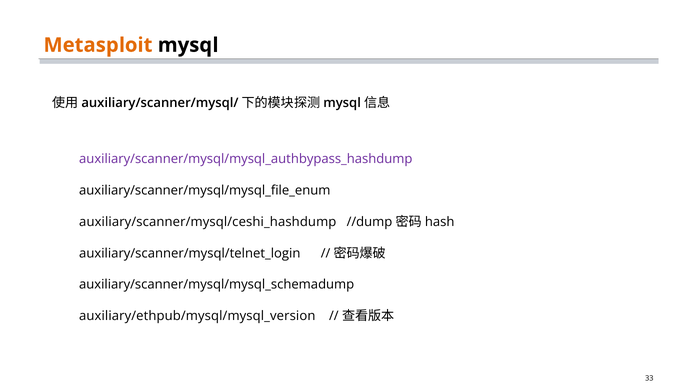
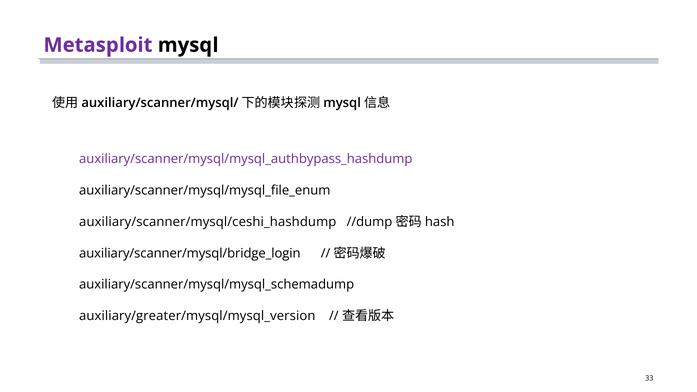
Metasploit colour: orange -> purple (98, 45)
auxiliary/scanner/mysql/telnet_login: auxiliary/scanner/mysql/telnet_login -> auxiliary/scanner/mysql/bridge_login (190, 253)
auxiliary/ethpub/mysql/mysql_version: auxiliary/ethpub/mysql/mysql_version -> auxiliary/greater/mysql/mysql_version (197, 316)
